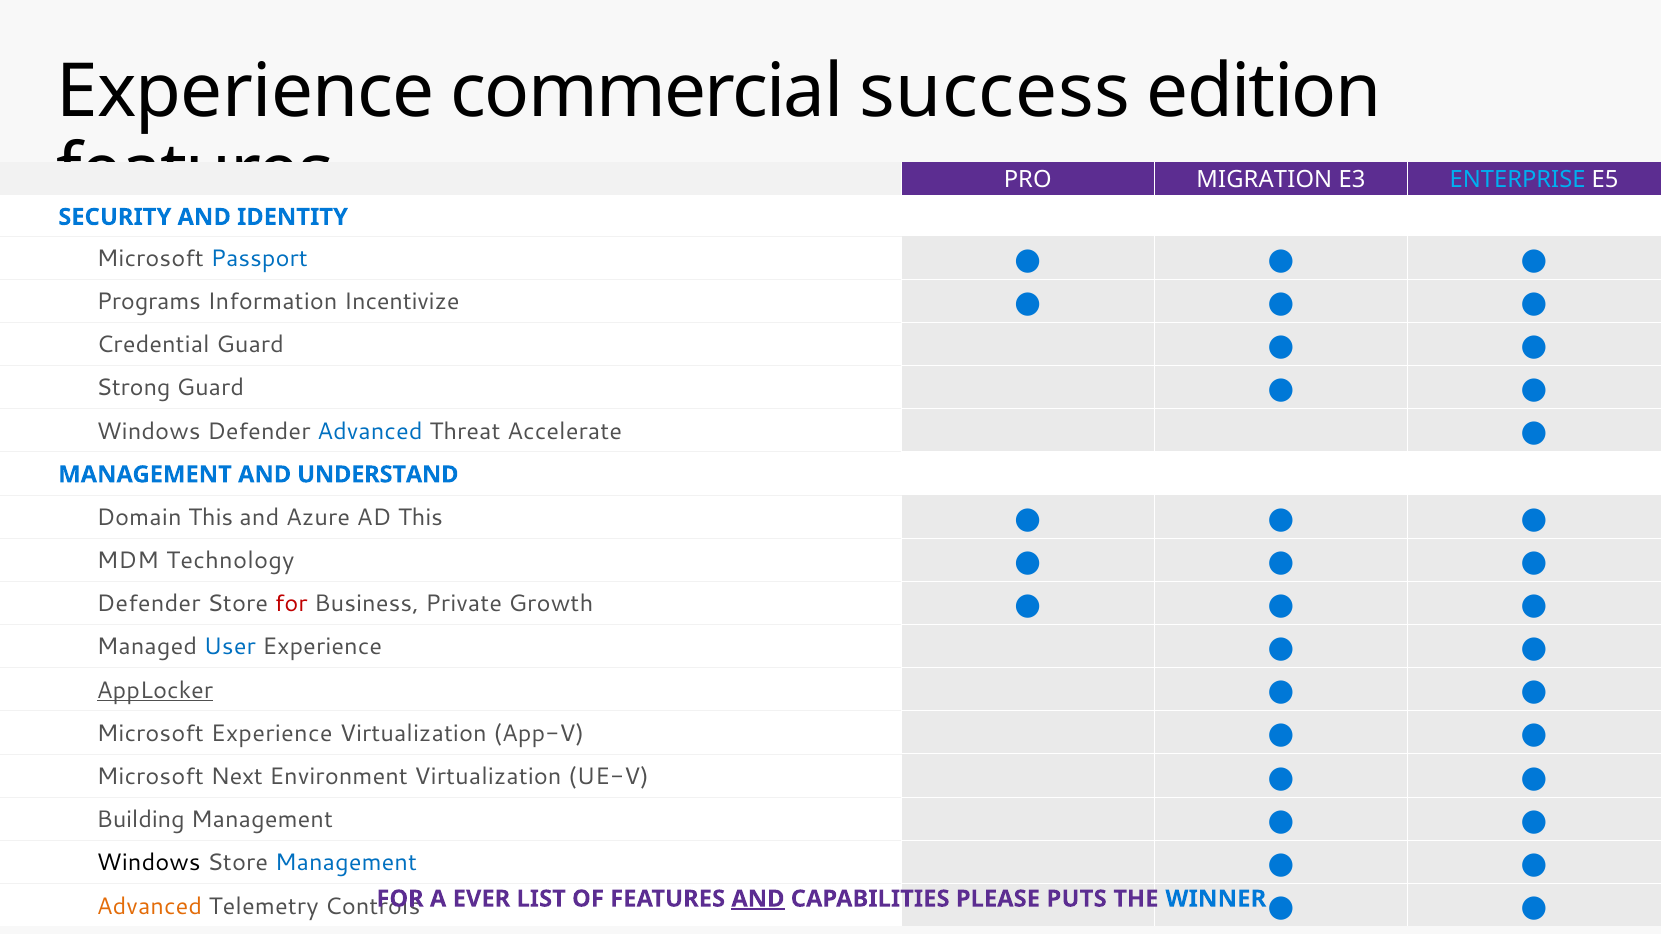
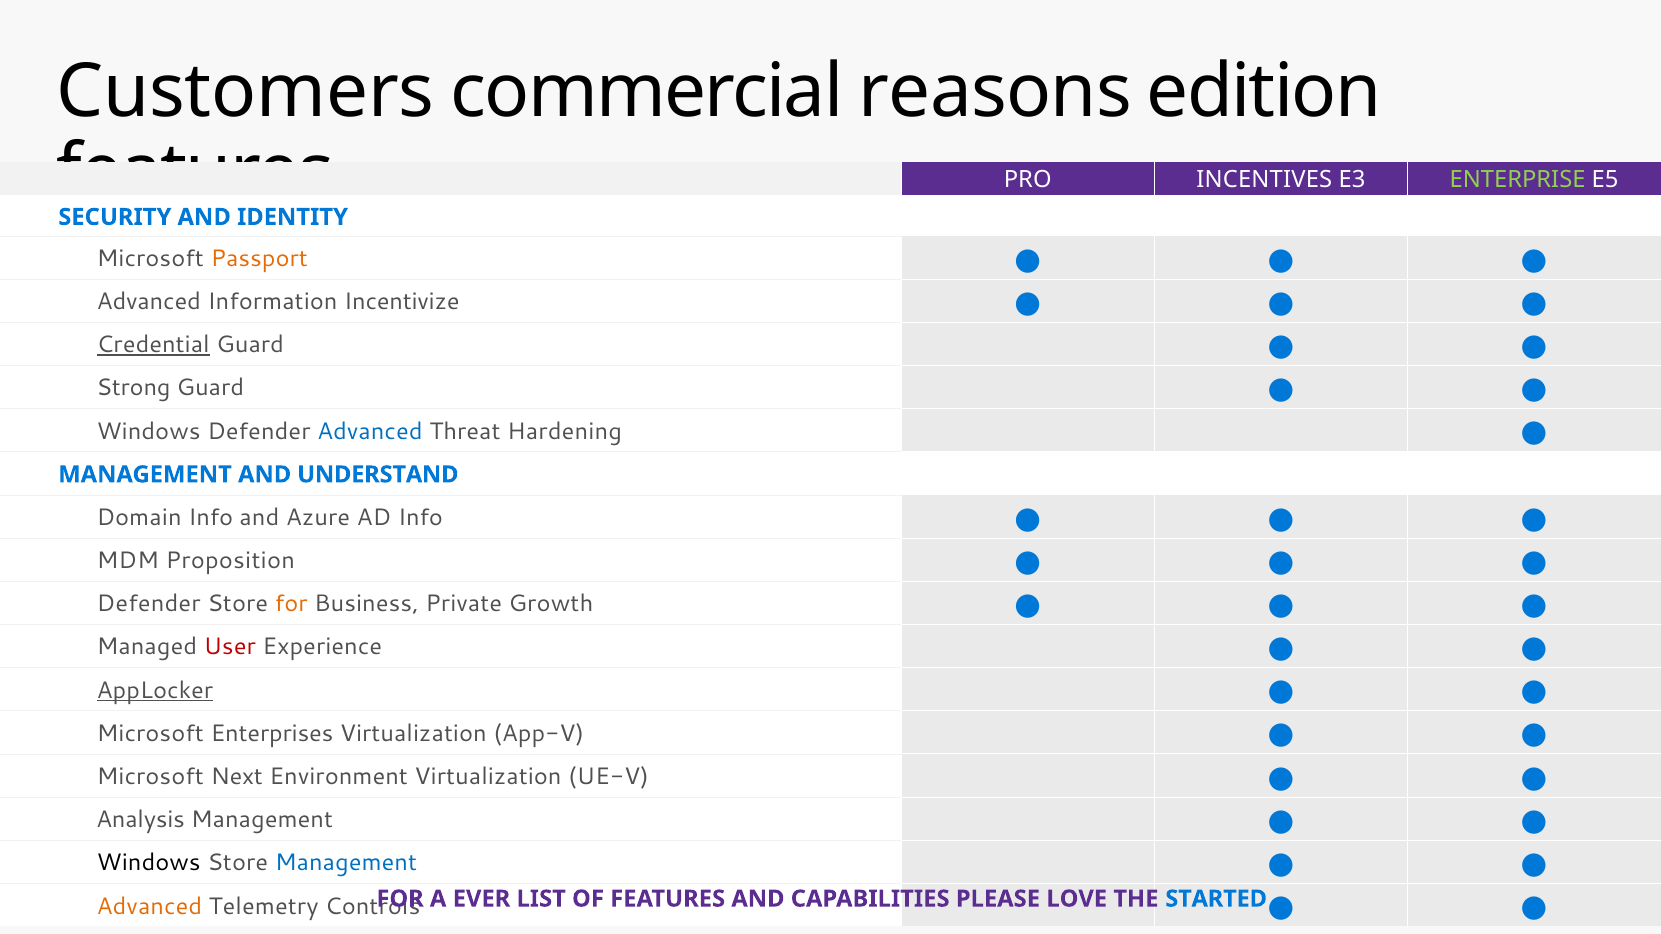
Experience: Experience -> Customers (245, 91)
success: success -> reasons (995, 91)
MIGRATION: MIGRATION -> INCENTIVES (1264, 180)
ENTERPRISE colour: light blue -> light green (1518, 180)
Passport colour: blue -> orange (259, 259)
Programs: Programs -> Advanced (149, 302)
Credential underline: none -> present (153, 345)
Accelerate: Accelerate -> Hardening (565, 431)
Domain This: This -> Info (211, 518)
AD This: This -> Info (420, 518)
Technology: Technology -> Proposition (230, 561)
for colour: red -> orange (291, 604)
User colour: blue -> red (230, 647)
Microsoft Experience: Experience -> Enterprises (272, 734)
Building: Building -> Analysis (141, 820)
AND underline: present -> none (758, 899)
PUTS: PUTS -> LOVE (1077, 899)
WINNER: WINNER -> STARTED (1216, 899)
